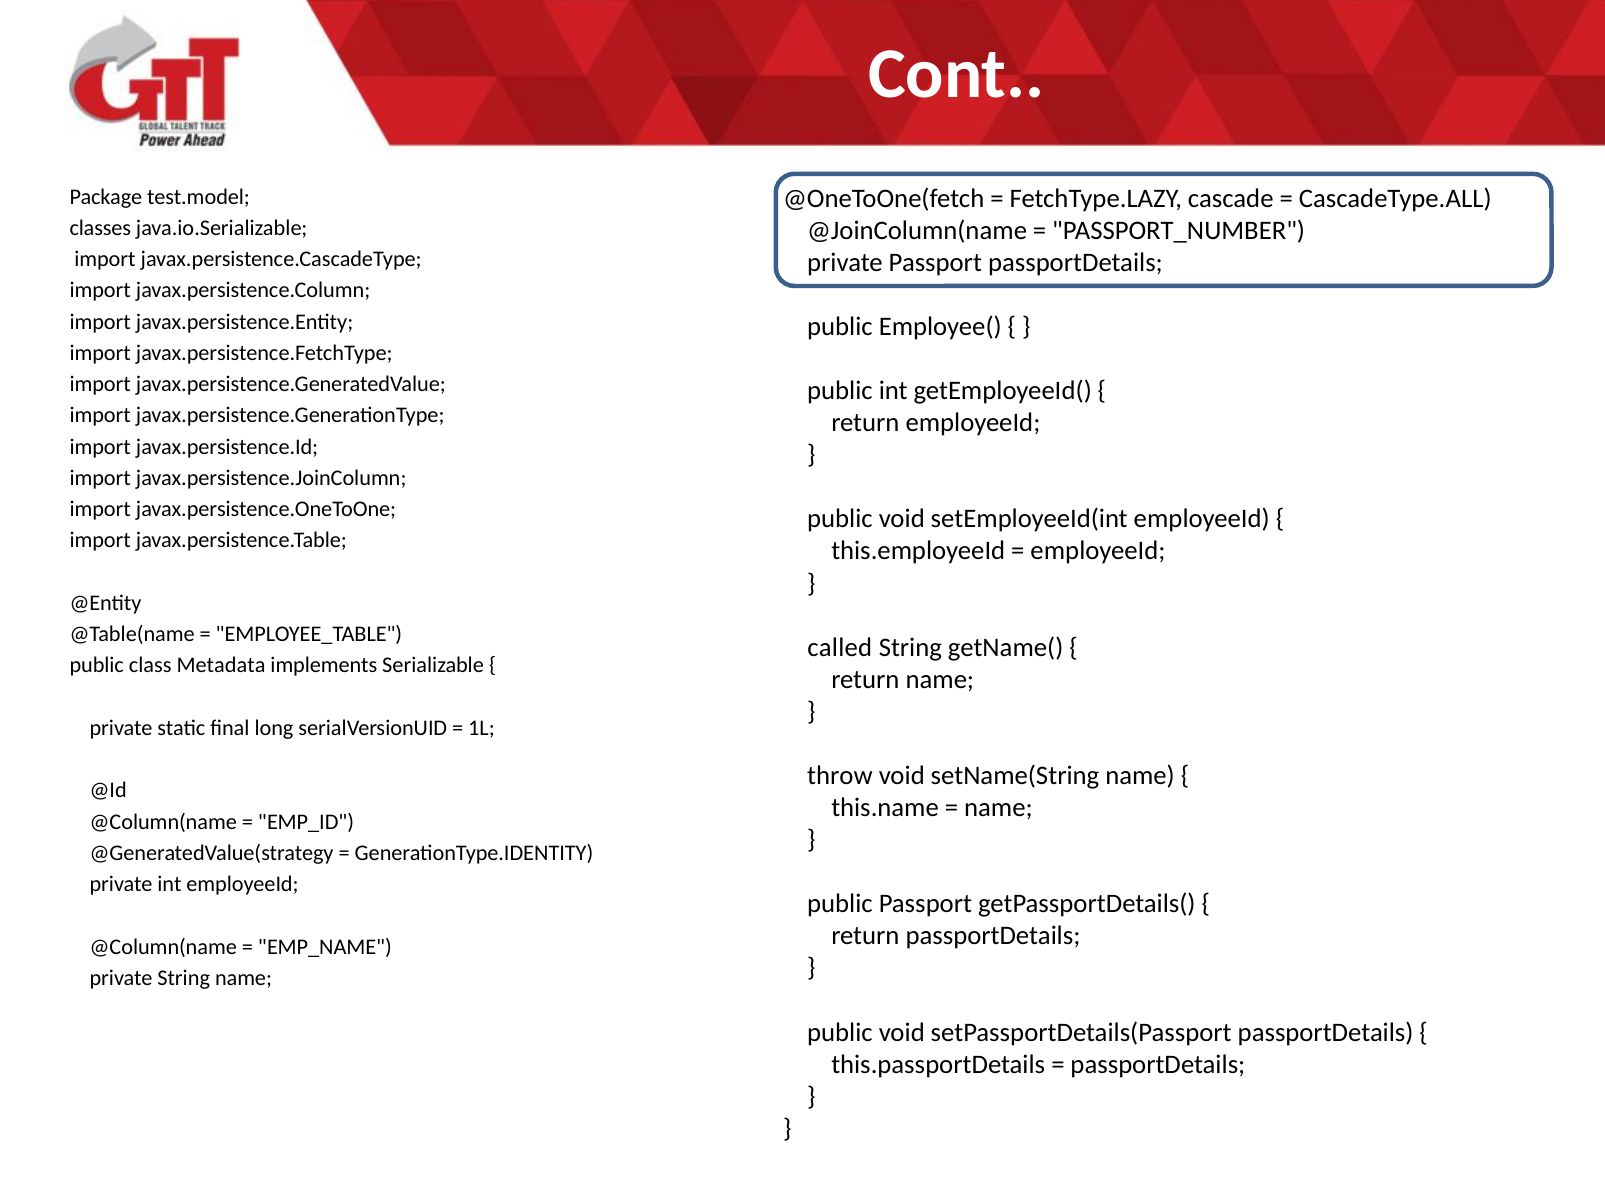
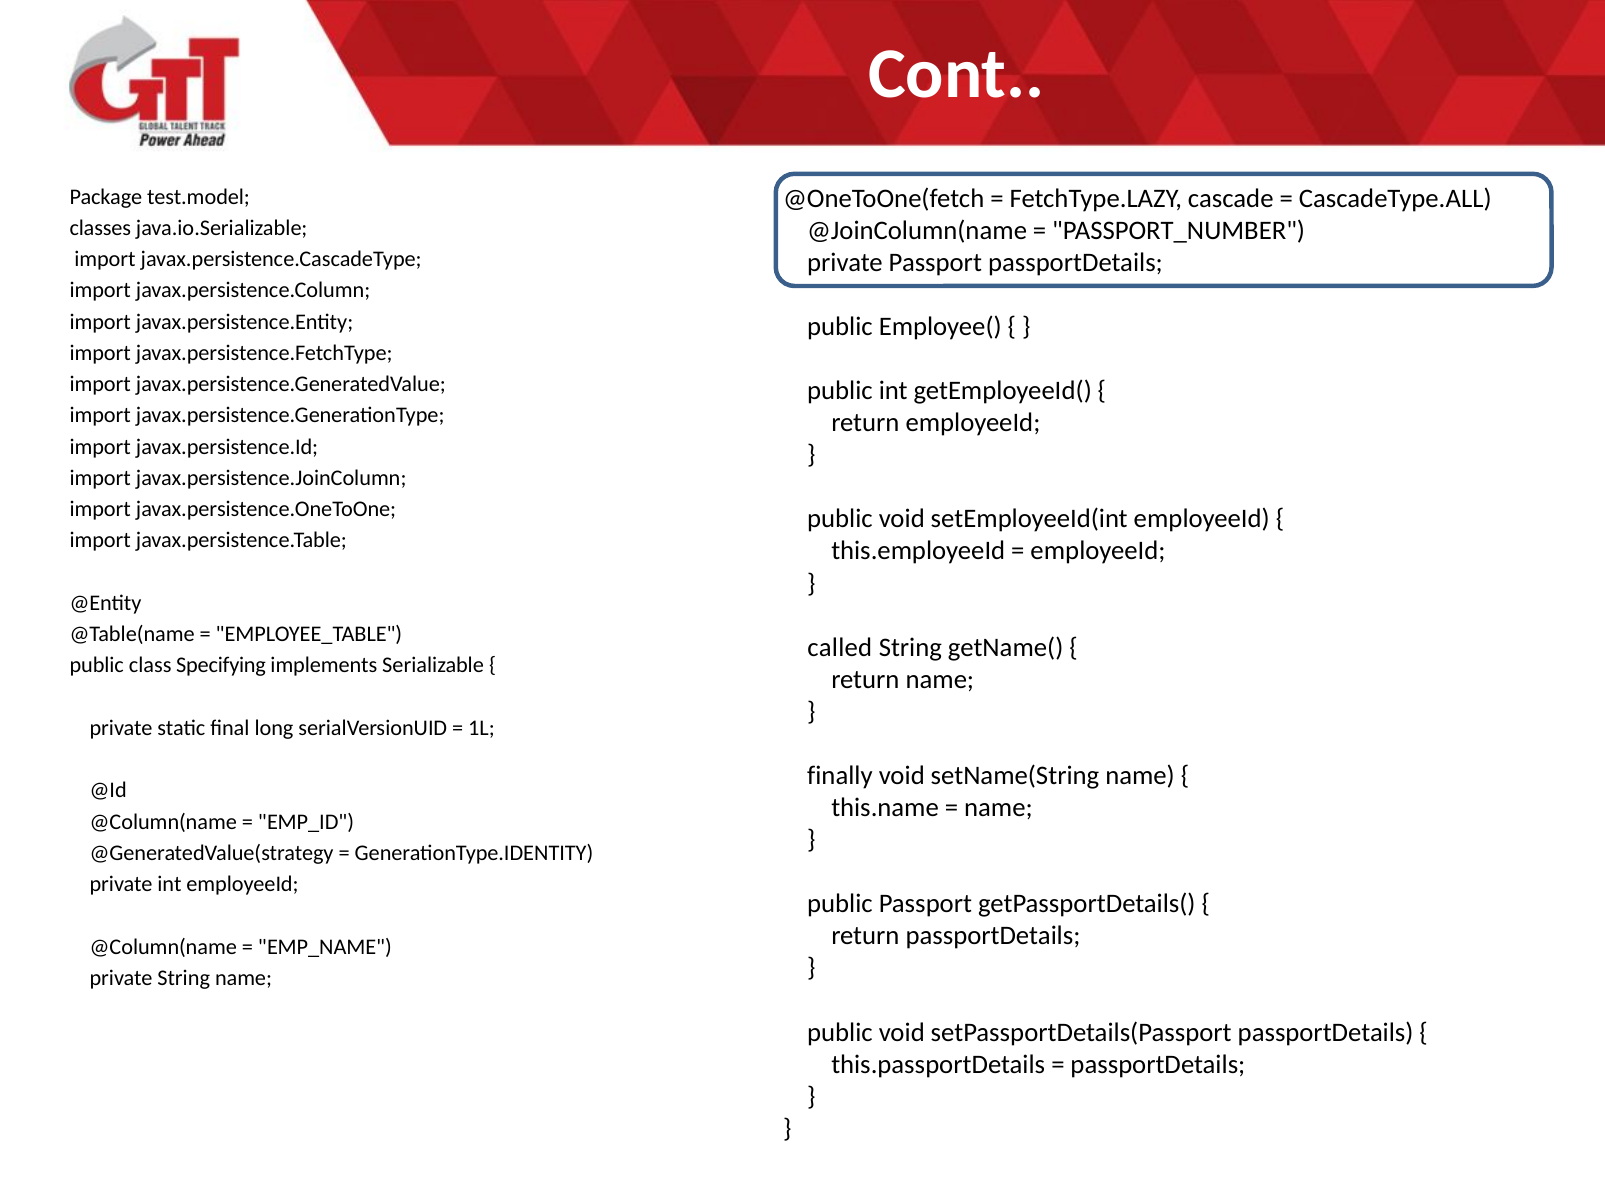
Metadata: Metadata -> Specifying (221, 666)
throw: throw -> finally (840, 776)
